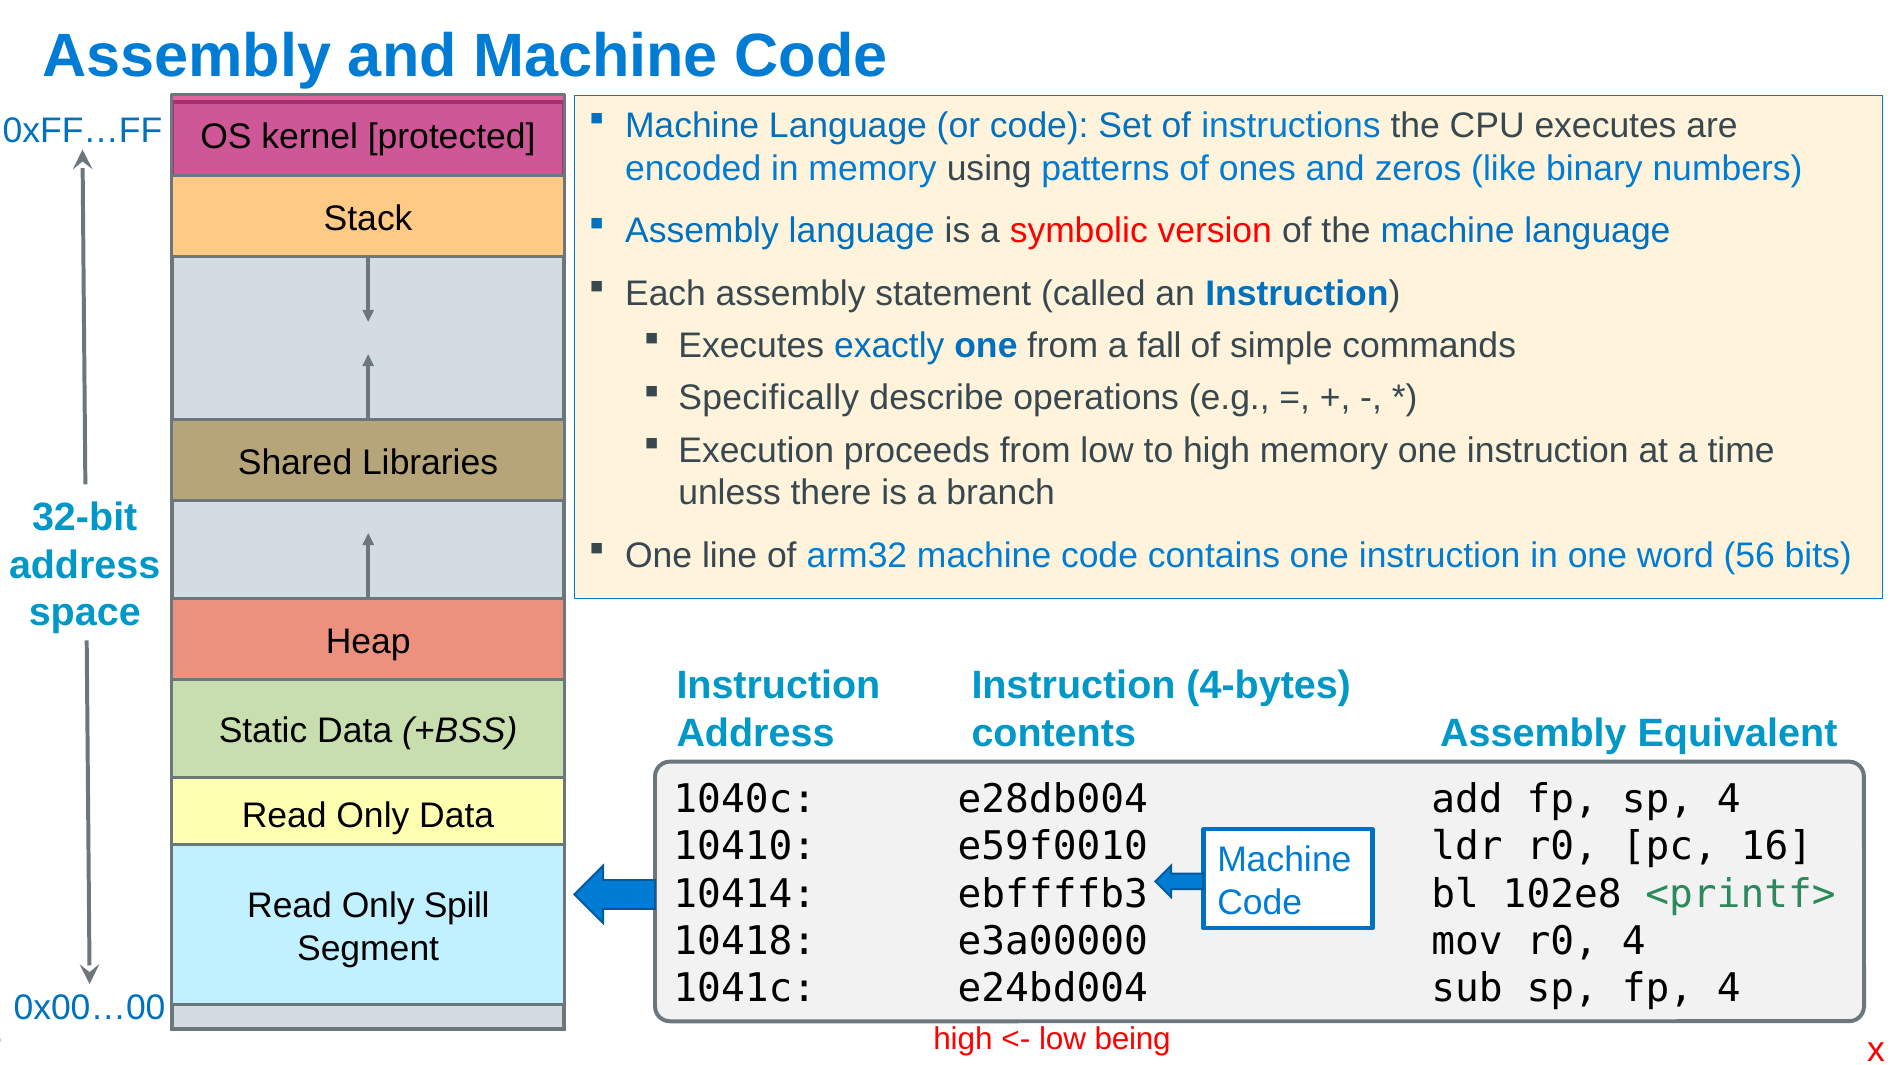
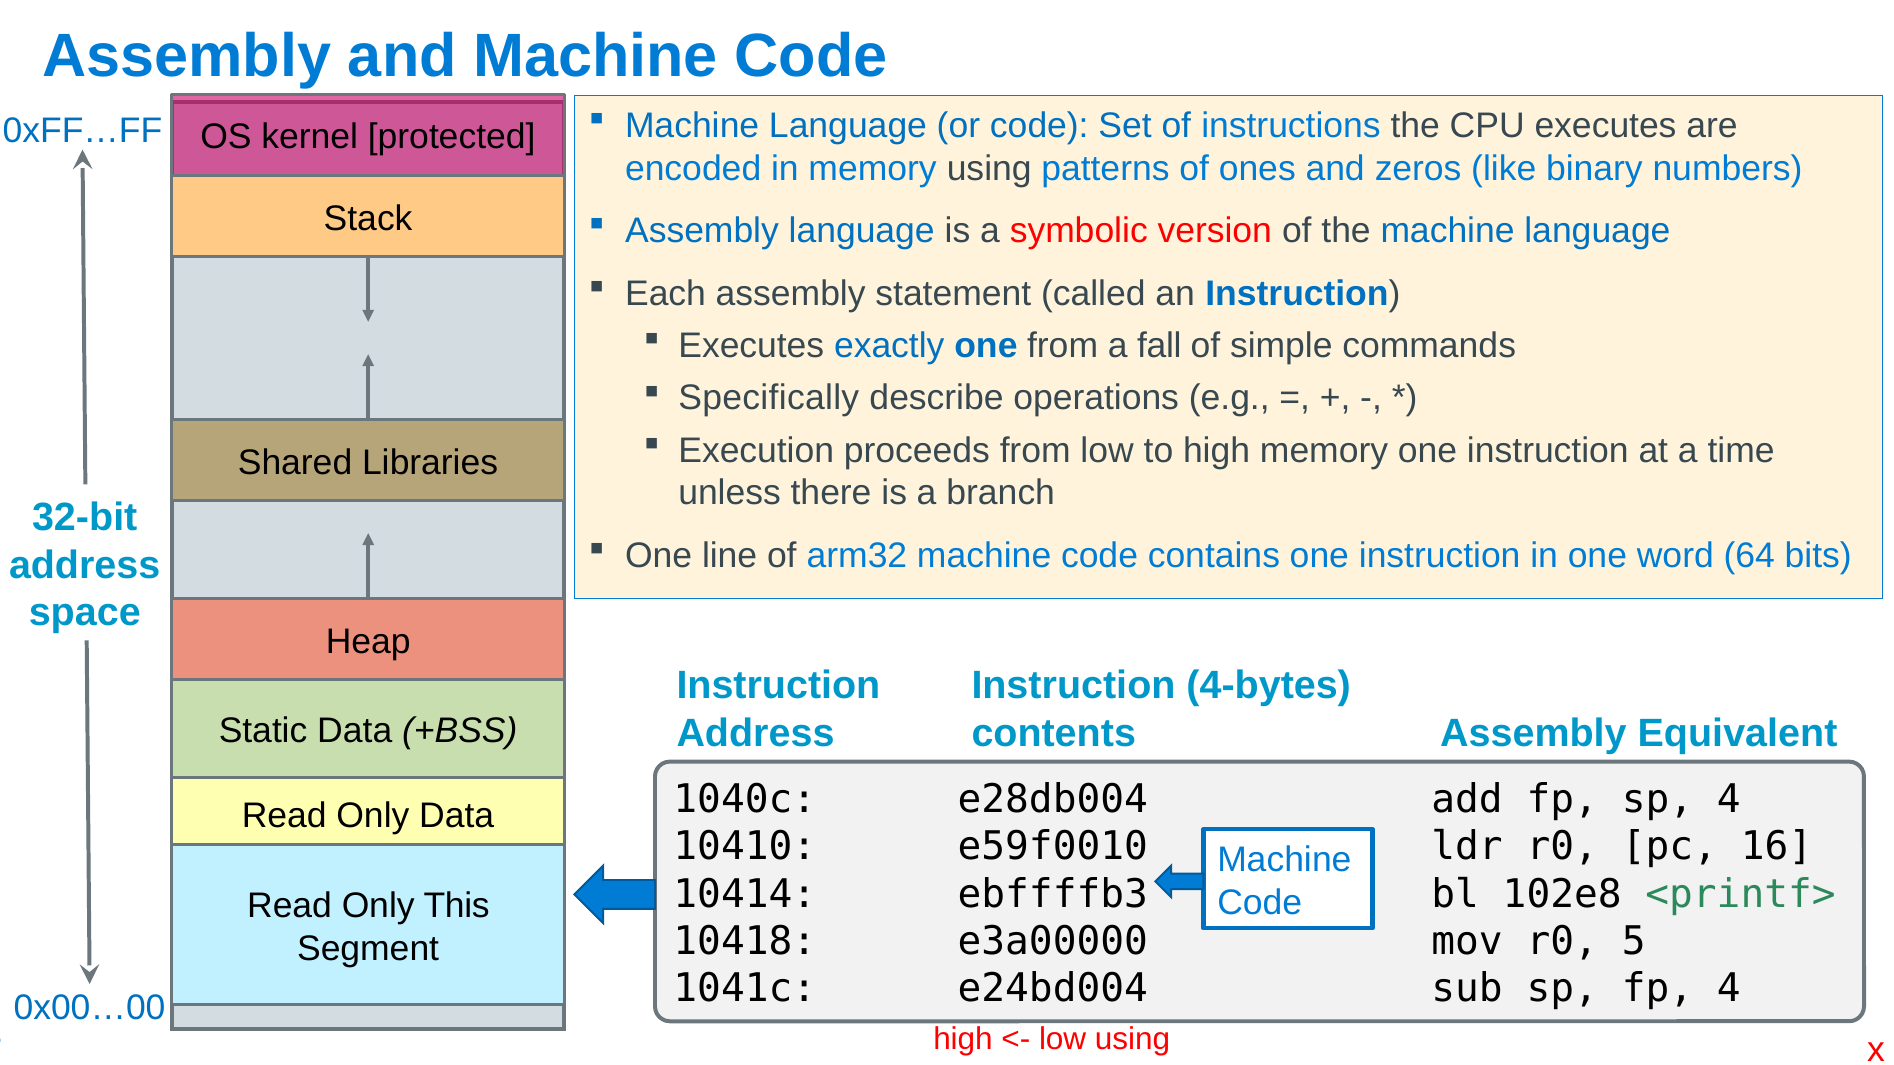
56: 56 -> 64 (1749, 556)
Spill: Spill -> This (457, 906)
r0 4: 4 -> 5 (1634, 942)
low being: being -> using (1133, 1040)
